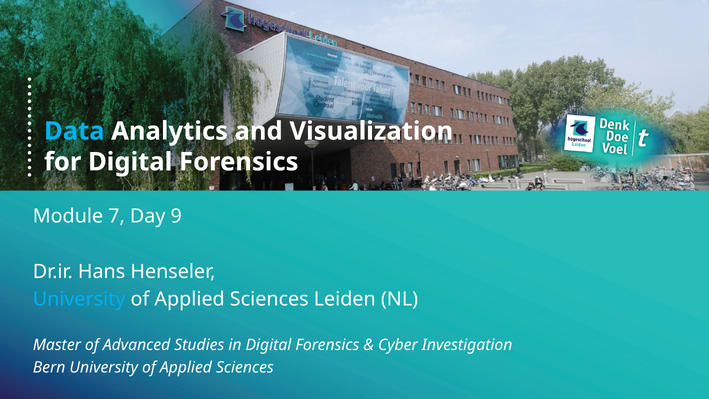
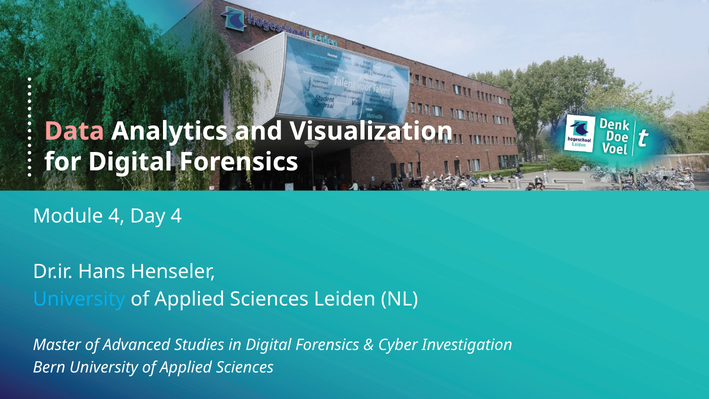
Data colour: light blue -> pink (74, 131)
Module 7: 7 -> 4 (117, 216)
Day 9: 9 -> 4 (176, 216)
